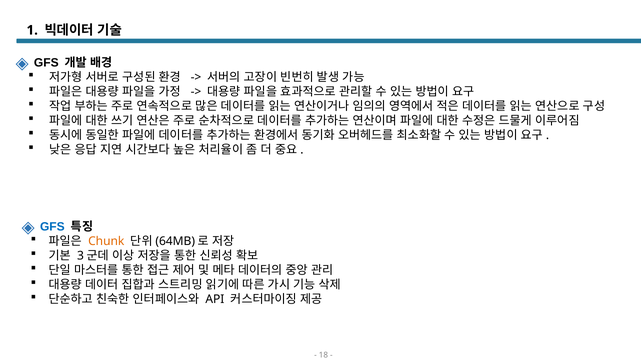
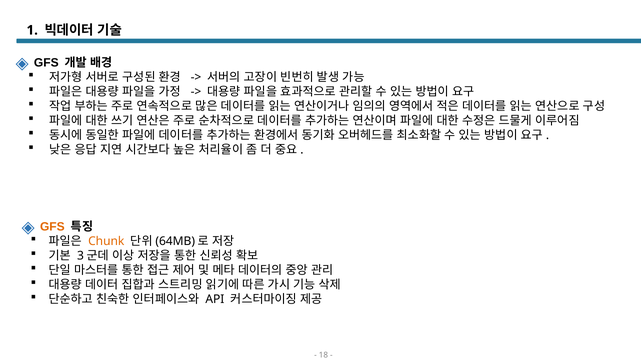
GFS colour: blue -> orange (52, 227)
